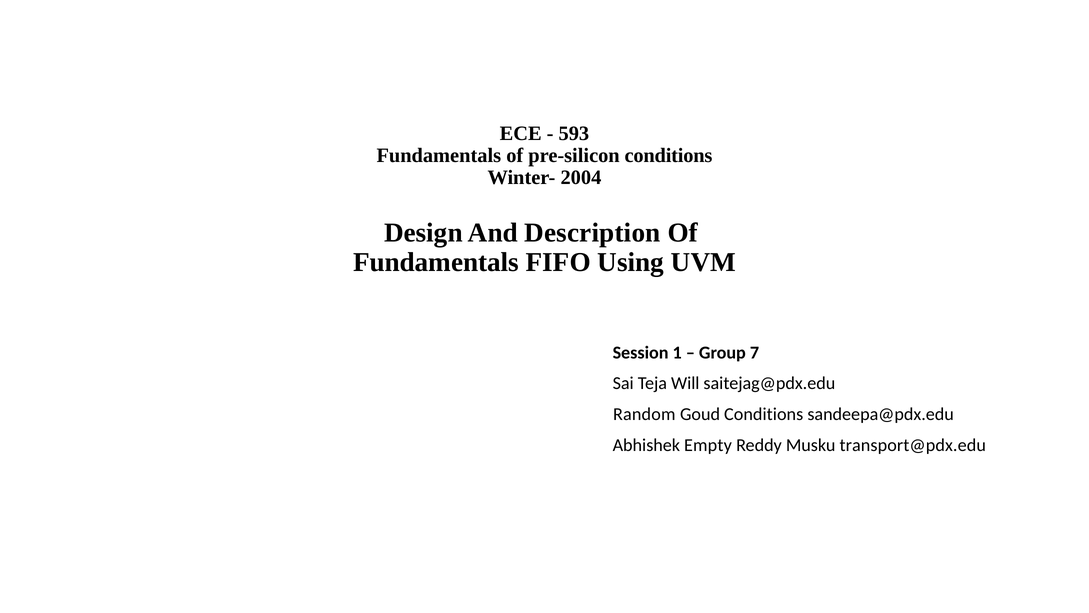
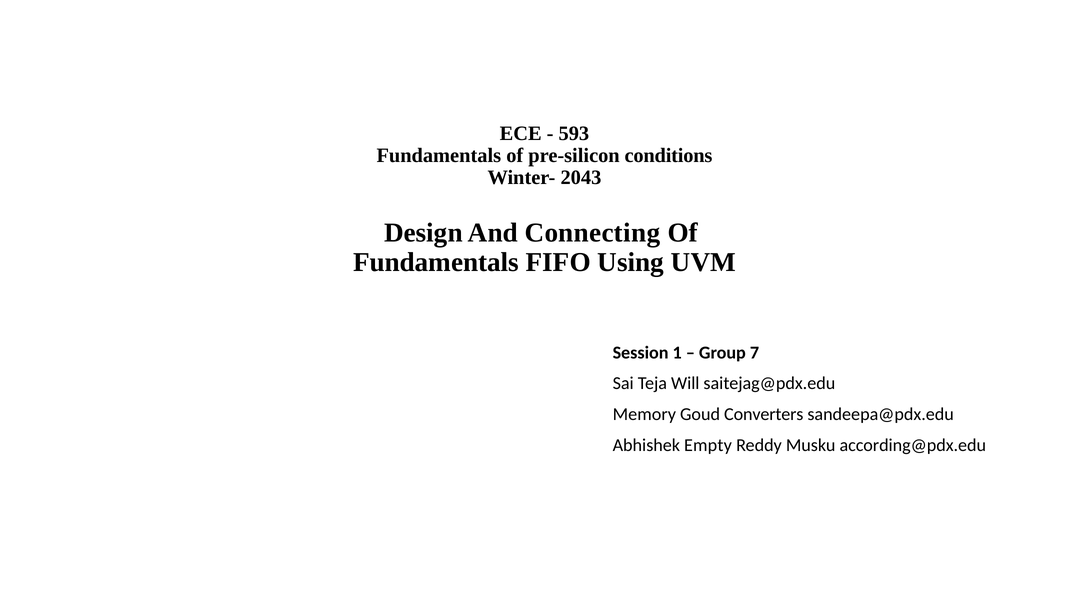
2004: 2004 -> 2043 (581, 177)
Description: Description -> Connecting (592, 232)
Random: Random -> Memory (644, 414)
Goud Conditions: Conditions -> Converters (764, 414)
transport@pdx.edu: transport@pdx.edu -> according@pdx.edu (913, 445)
